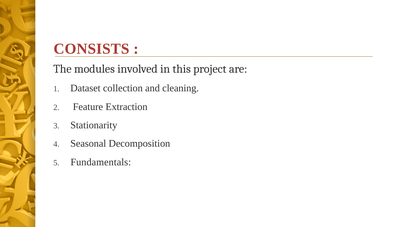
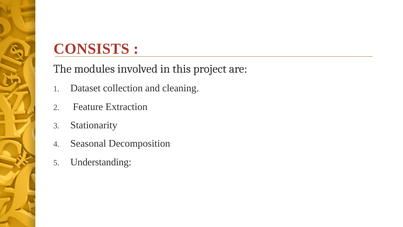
Fundamentals: Fundamentals -> Understanding (101, 162)
